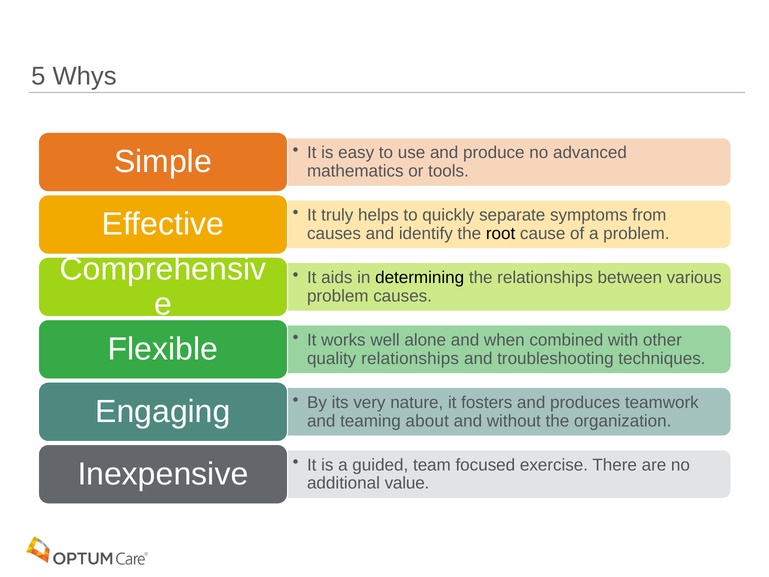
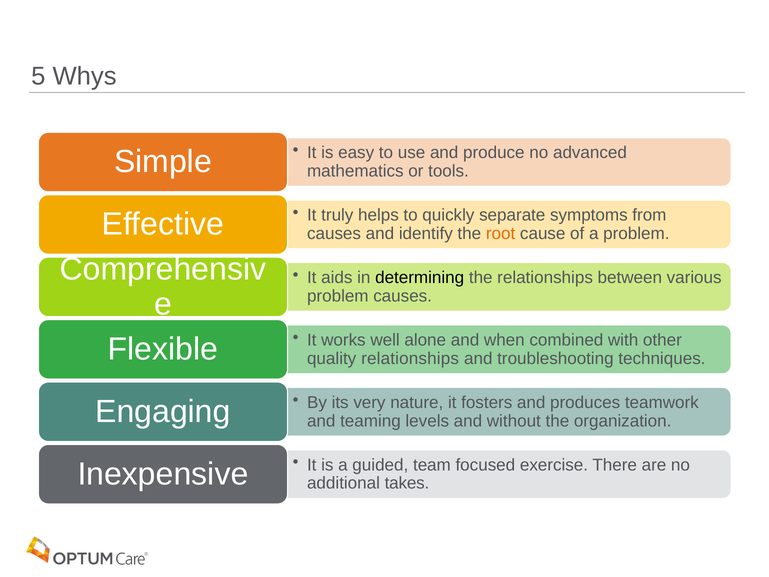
root colour: black -> orange (501, 233)
about: about -> levels (427, 421)
value: value -> takes (407, 483)
